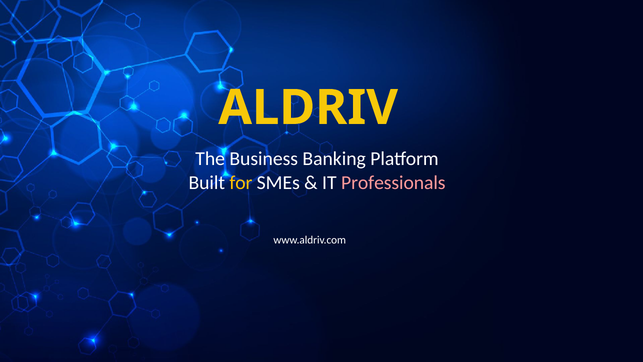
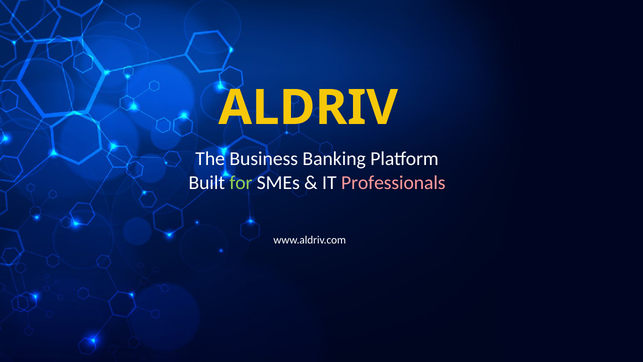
for colour: yellow -> light green (241, 182)
